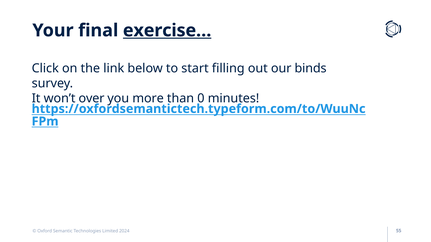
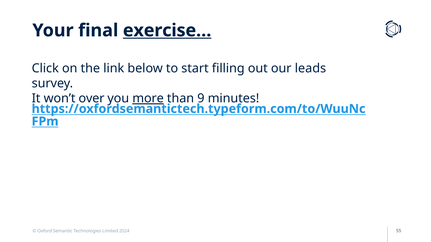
binds: binds -> leads (310, 68)
more underline: none -> present (148, 99)
0: 0 -> 9 (201, 99)
